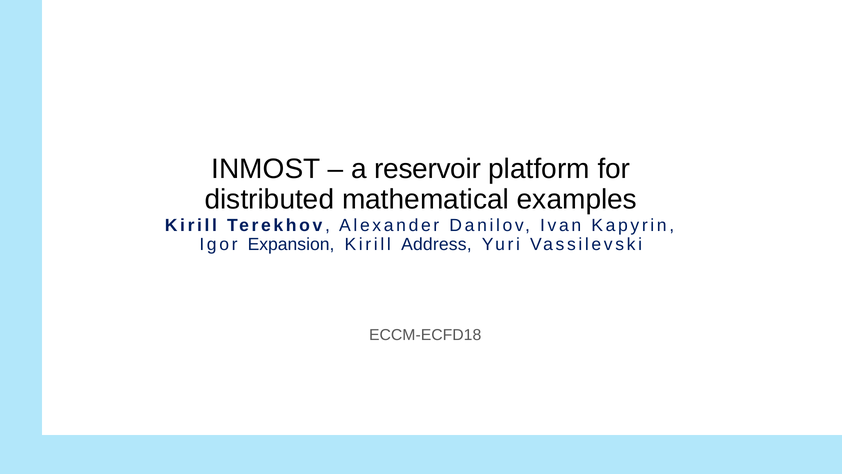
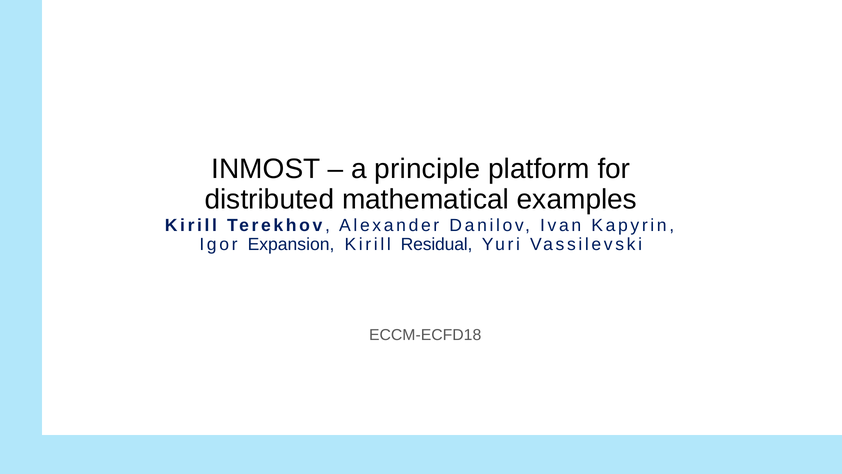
reservoir: reservoir -> principle (427, 169)
Address: Address -> Residual (437, 244)
